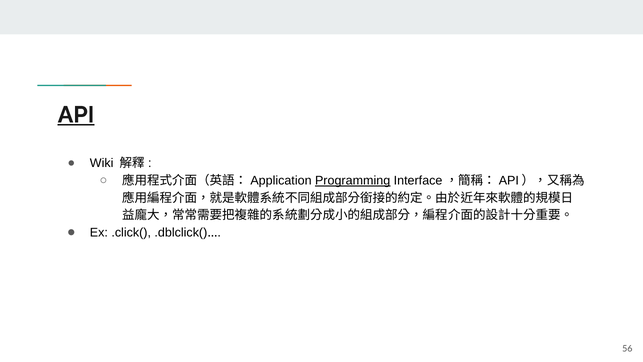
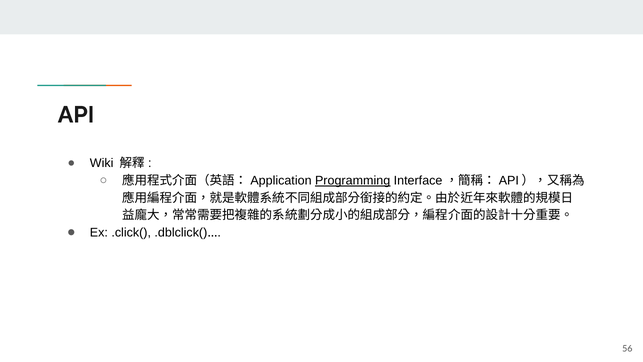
API underline: present -> none (76, 115)
